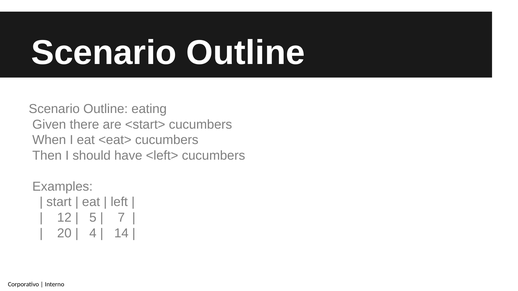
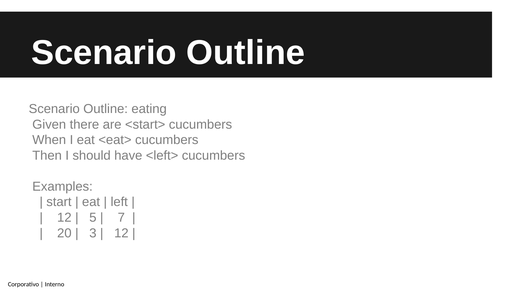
4: 4 -> 3 (93, 233)
14: 14 -> 12 (121, 233)
